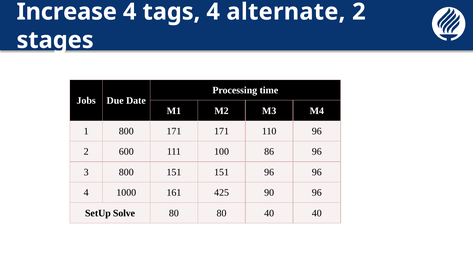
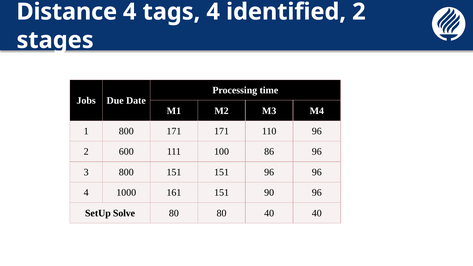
Increase: Increase -> Distance (67, 12)
alternate: alternate -> identified (286, 12)
161 425: 425 -> 151 (222, 193)
